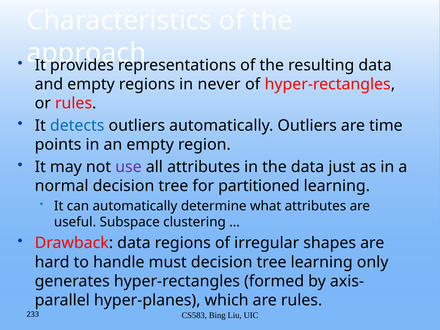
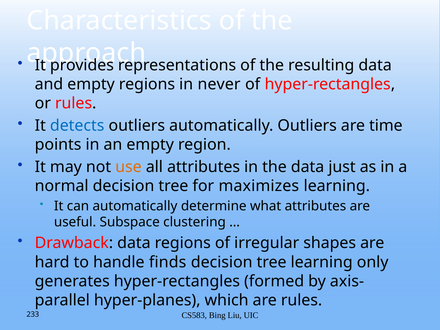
use colour: purple -> orange (128, 167)
partitioned: partitioned -> maximizes (259, 186)
must: must -> finds (168, 262)
